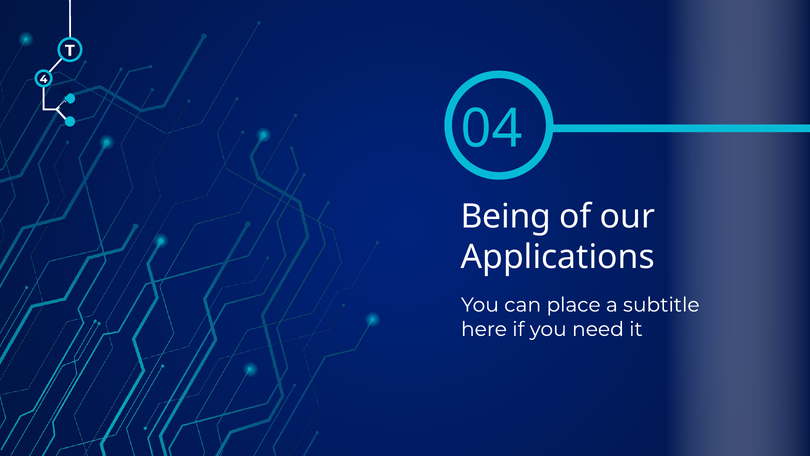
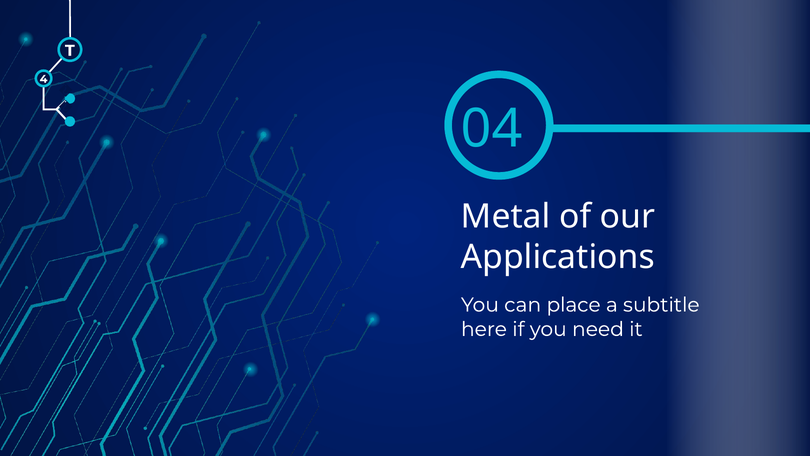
Being: Being -> Metal (506, 217)
